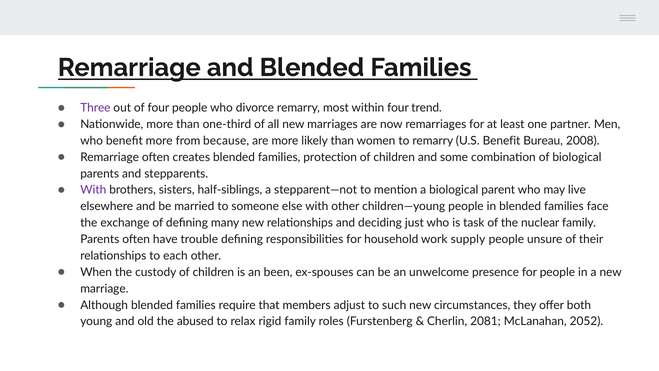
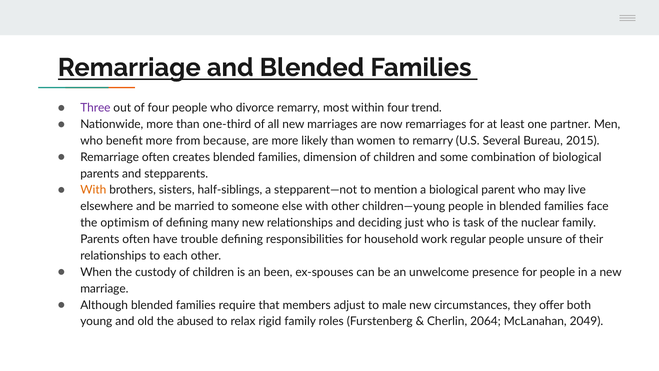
U.S Benefit: Benefit -> Several (501, 141)
2008: 2008 -> 2015 (583, 141)
protection: protection -> dimension (330, 157)
With colour: purple -> orange (93, 190)
exchange: exchange -> optimism (125, 223)
supply: supply -> regular (468, 239)
such: such -> male (394, 305)
2081: 2081 -> 2064 (486, 321)
2052: 2052 -> 2049 (586, 321)
